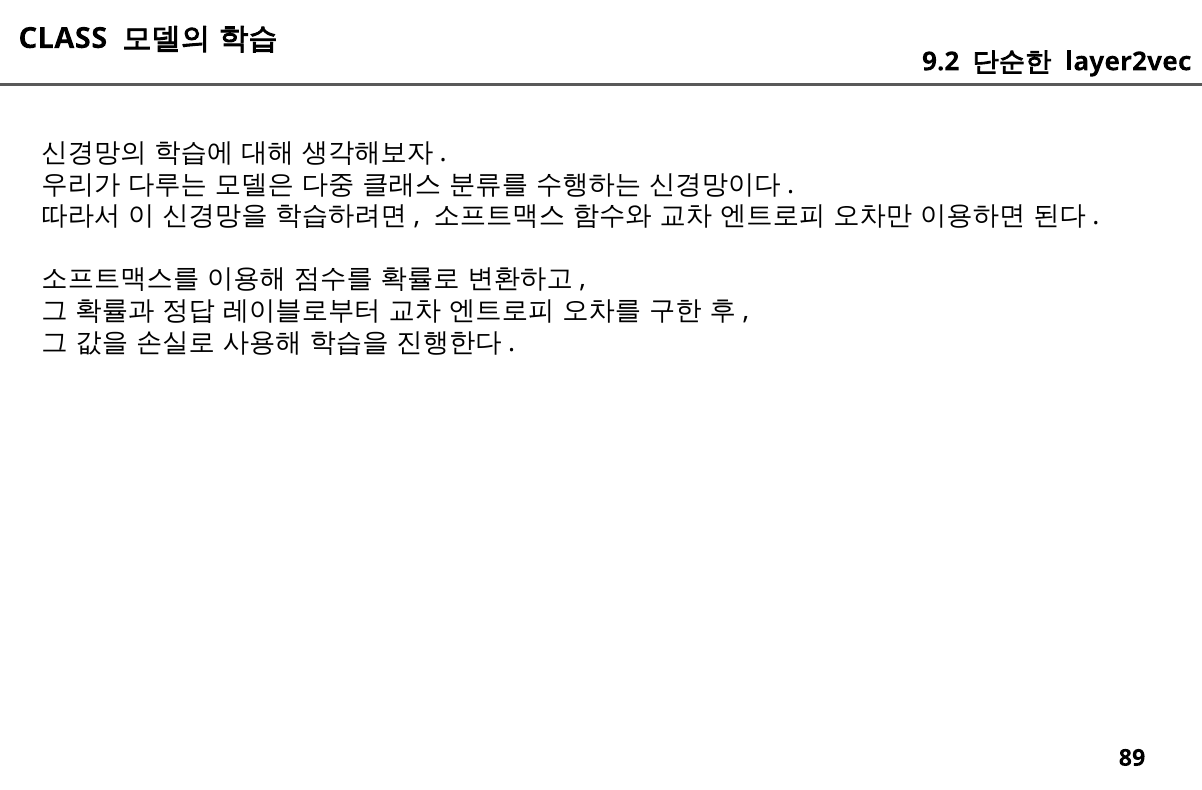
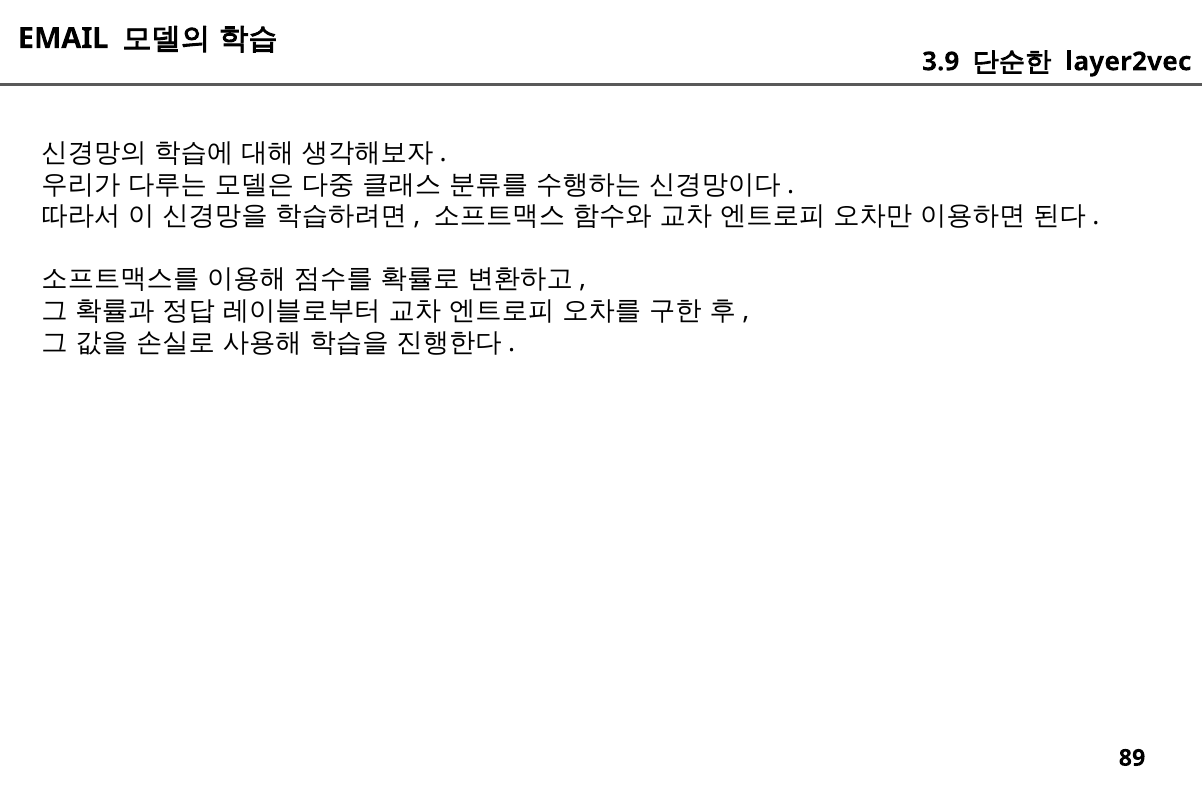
CLASS: CLASS -> EMAIL (63, 38)
9.2: 9.2 -> 3.9 (941, 62)
